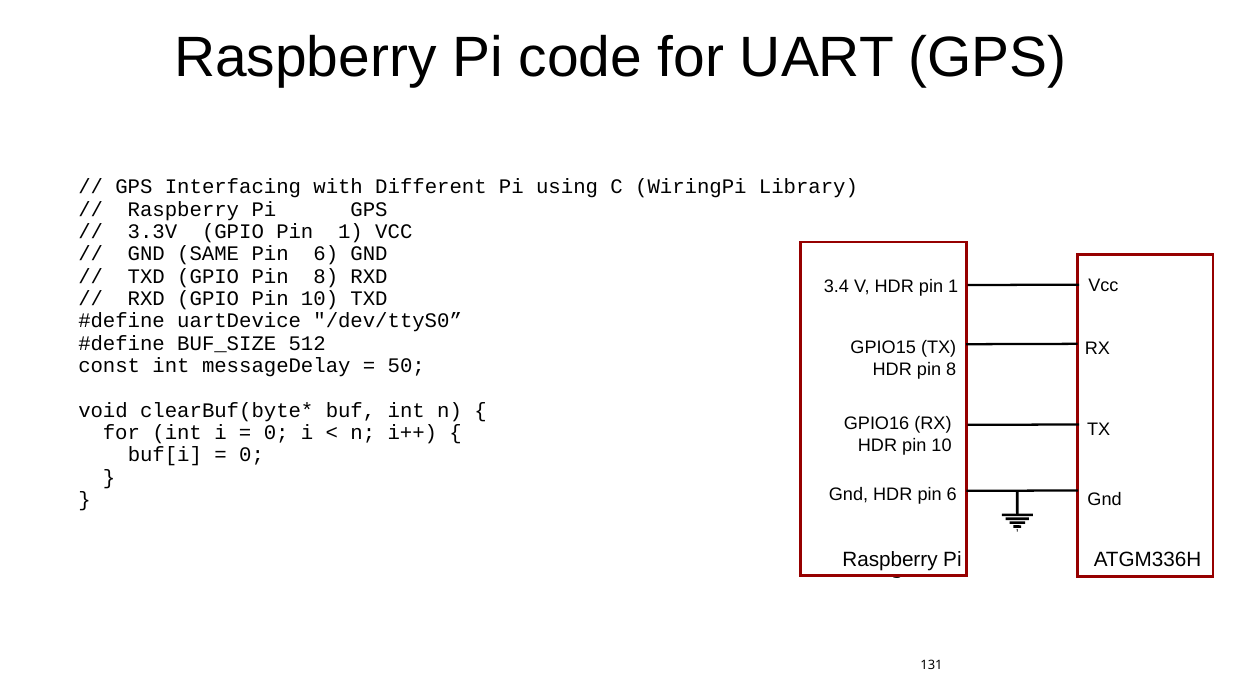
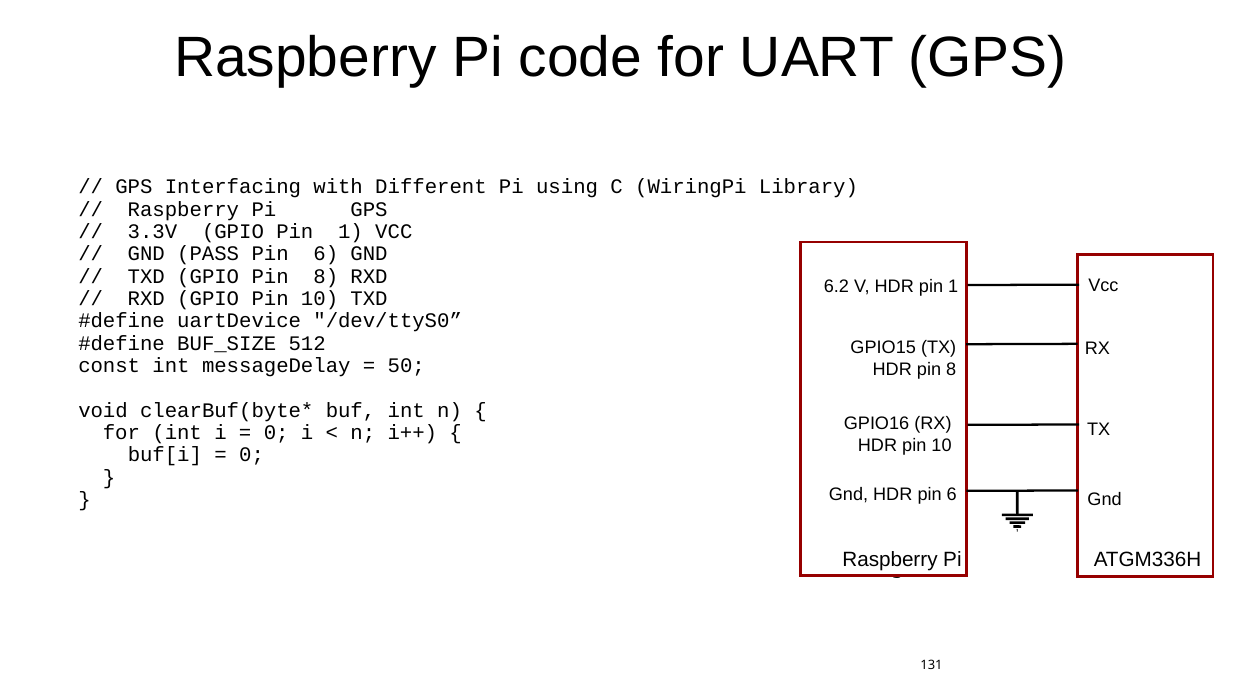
SAME: SAME -> PASS (208, 254)
3.4: 3.4 -> 6.2 (836, 287)
